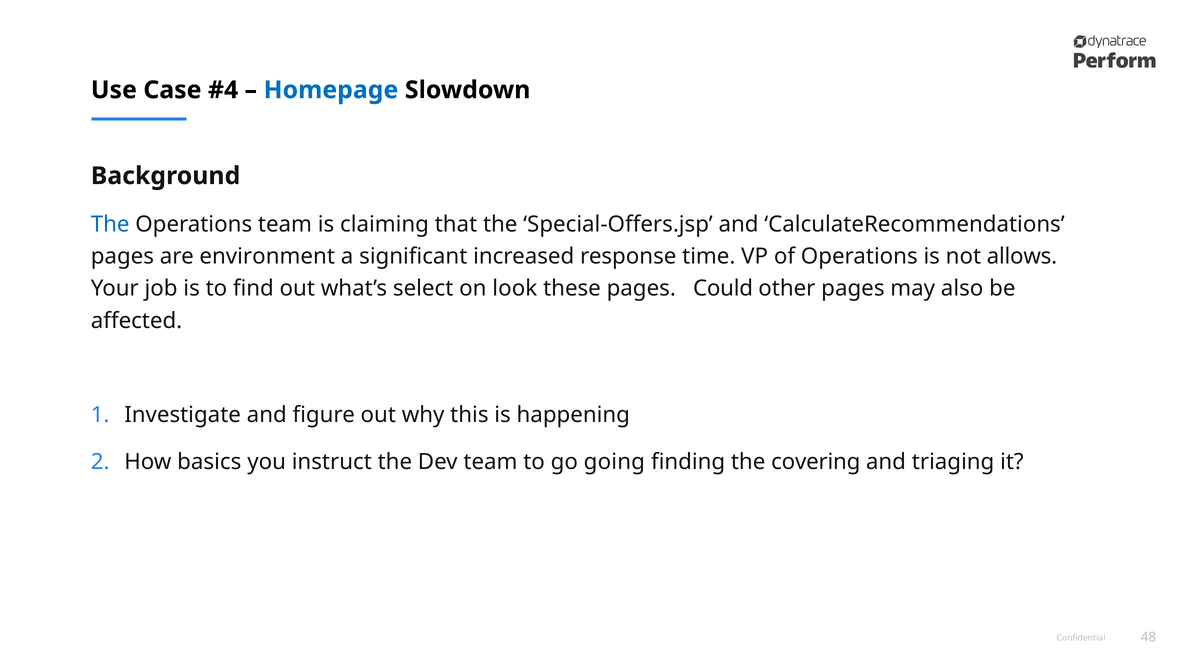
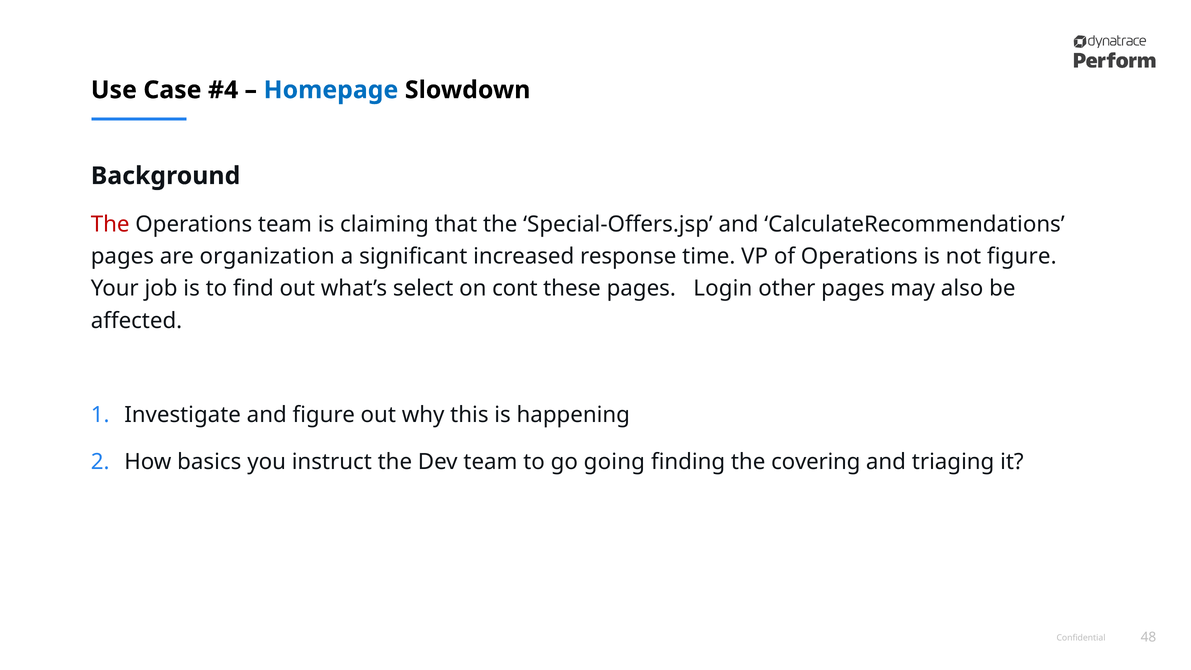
The colour: blue -> red (110, 224)
environment: environment -> organization (267, 256)
not allows: allows -> figure (1022, 256)
look: look -> cont (515, 289)
Could: Could -> Login (723, 289)
